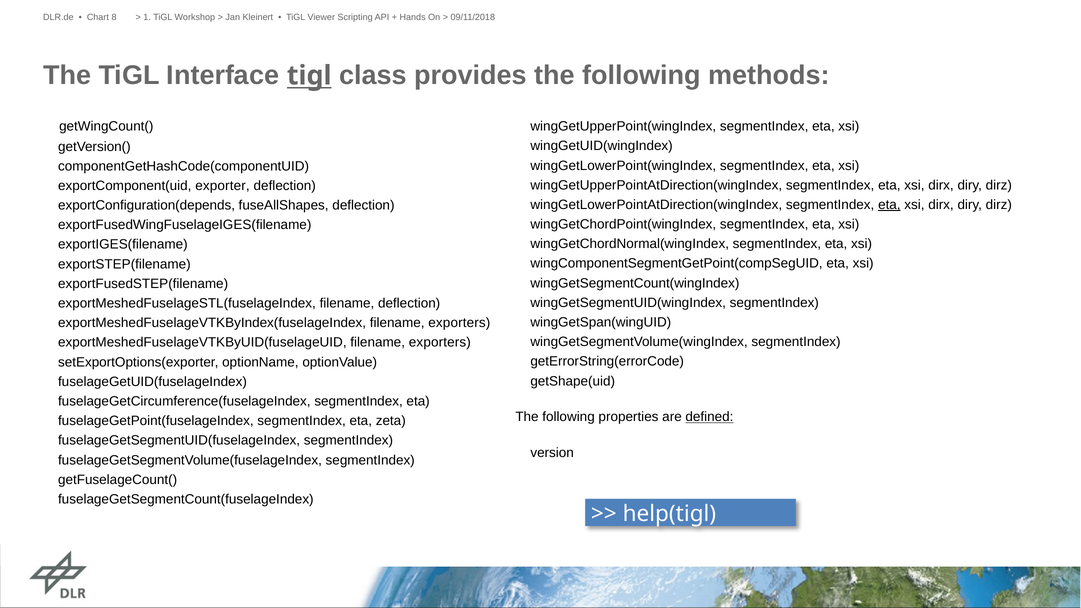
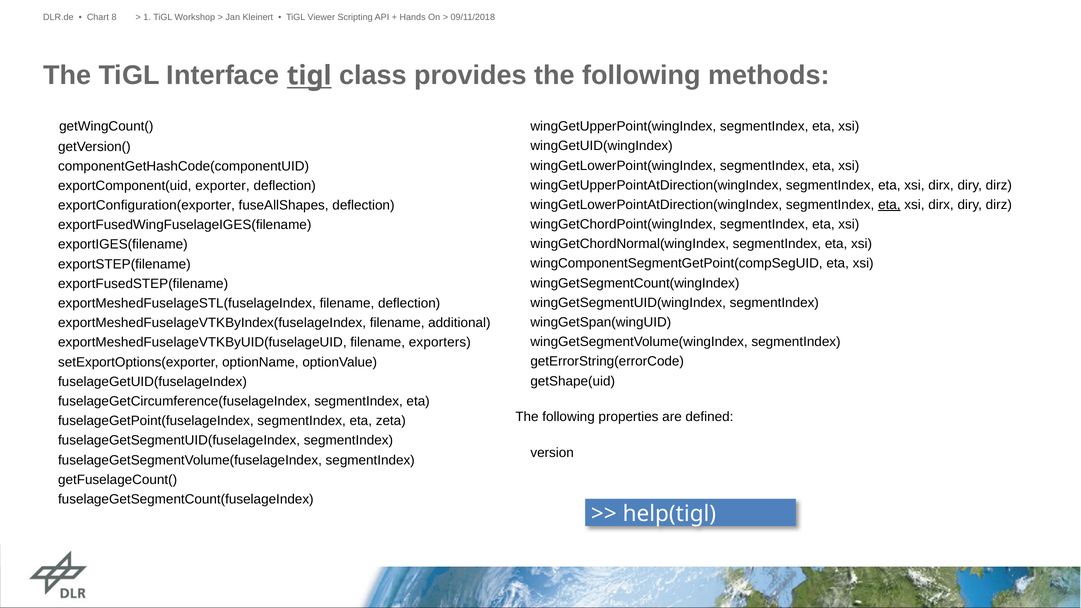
exportConfiguration(depends: exportConfiguration(depends -> exportConfiguration(exporter (147, 205)
exportMeshedFuselageVTKByIndex(fuselageIndex filename exporters: exporters -> additional (459, 323)
defined underline: present -> none (709, 417)
